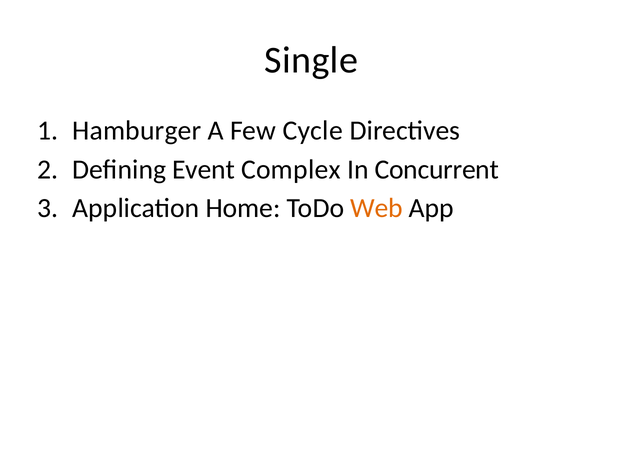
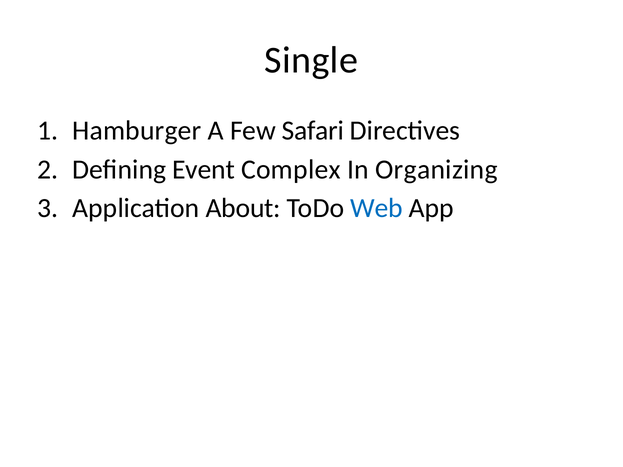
Cycle: Cycle -> Safari (313, 131)
Concurrent: Concurrent -> Organizing (437, 170)
Home: Home -> About (243, 208)
Web colour: orange -> blue (377, 208)
